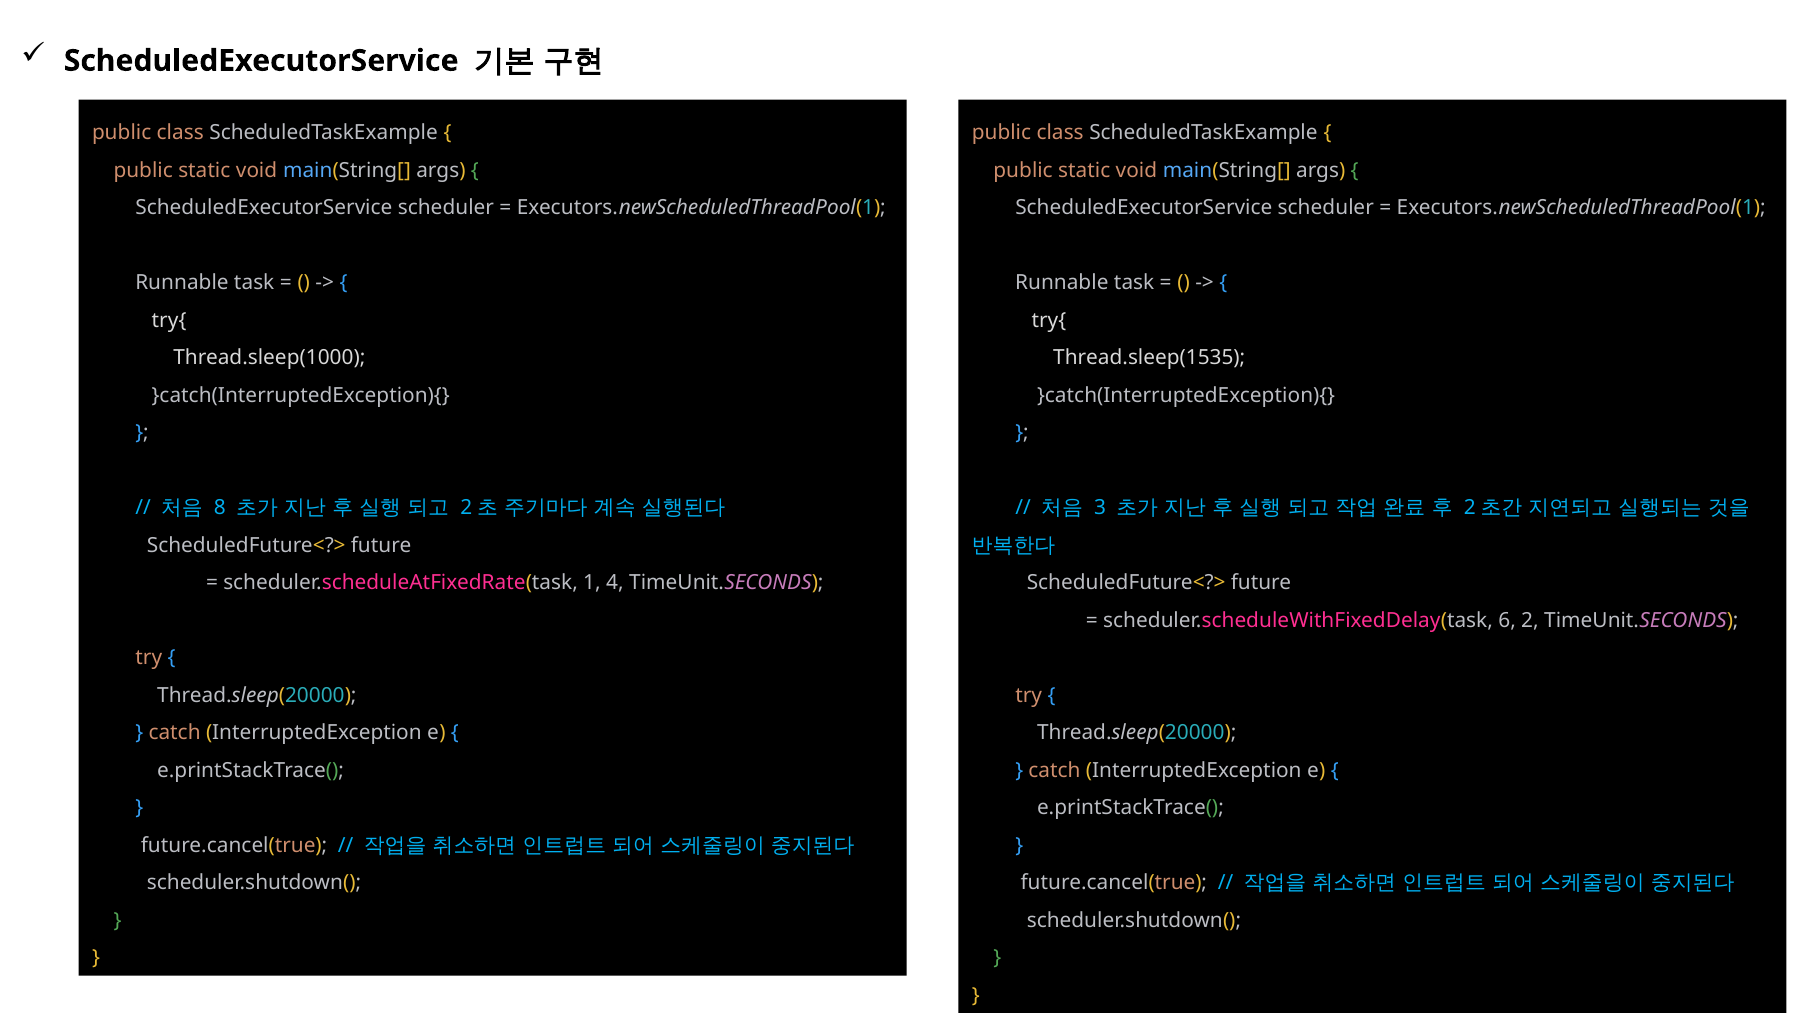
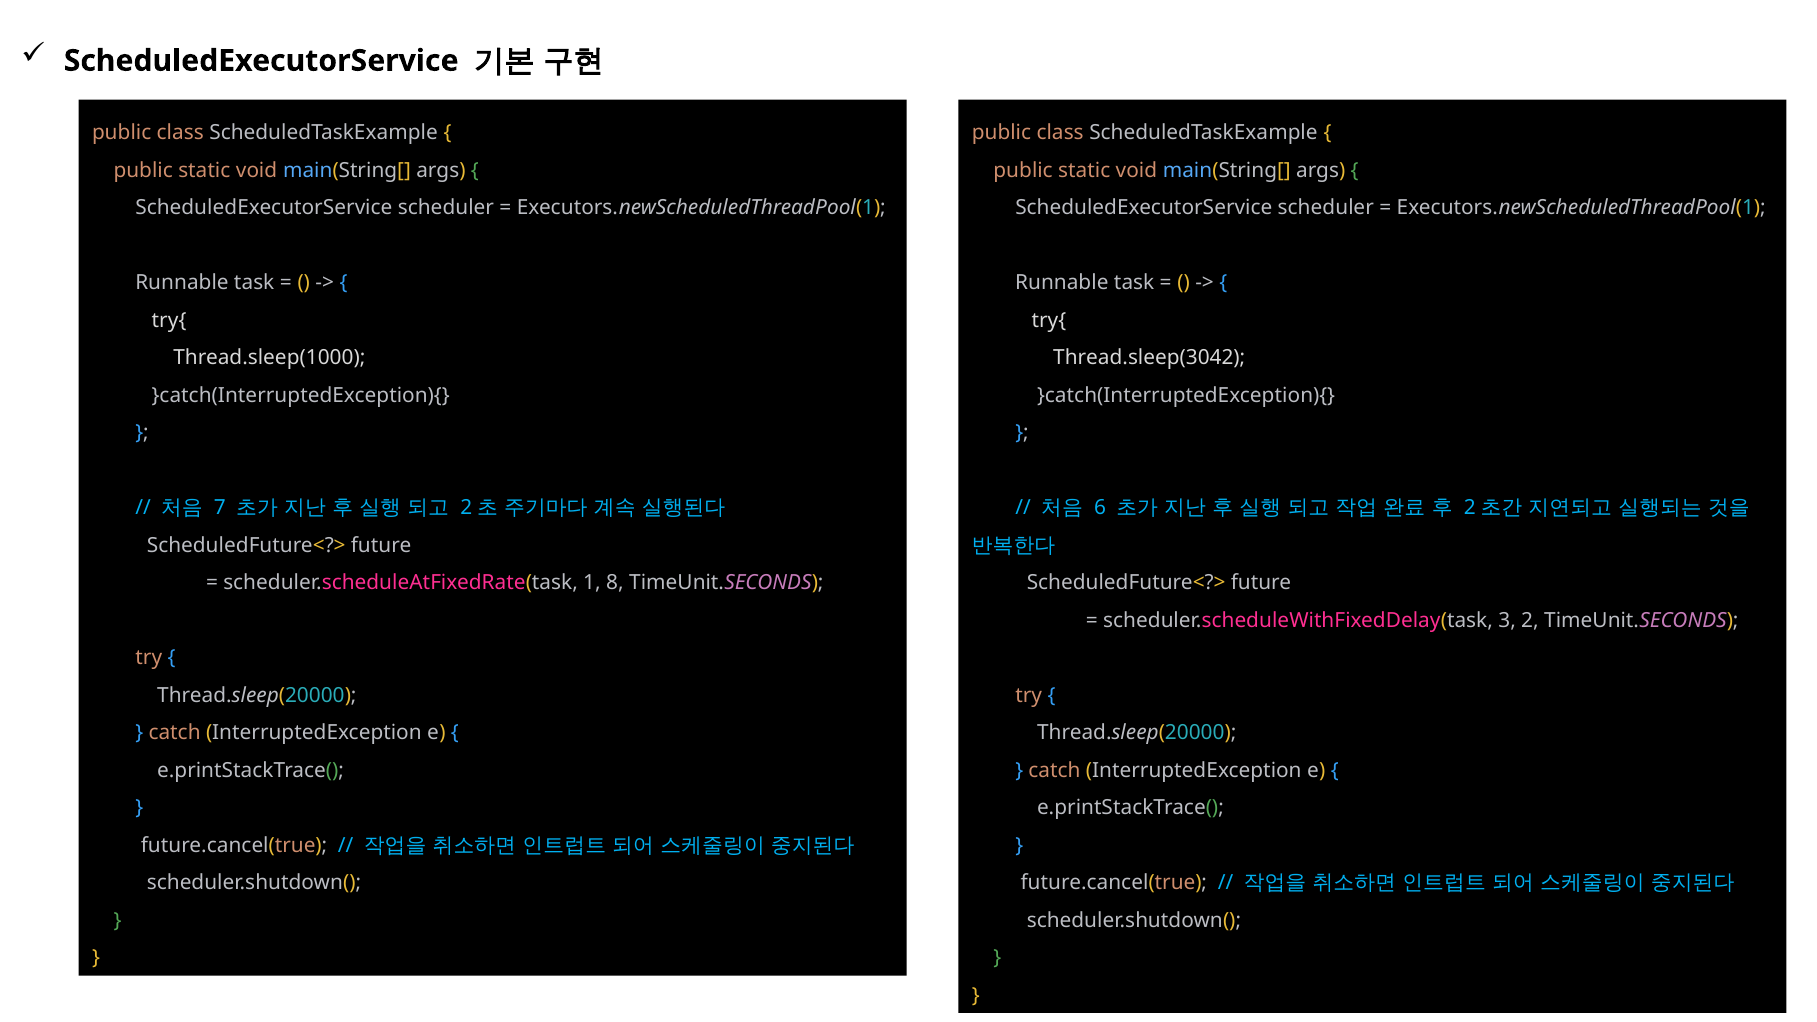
Thread.sleep(1535: Thread.sleep(1535 -> Thread.sleep(3042 (1149, 358)
8: 8 -> 7 (220, 508)
3: 3 -> 6 (1100, 508)
4: 4 -> 8 (615, 583)
6: 6 -> 3 (1507, 620)
